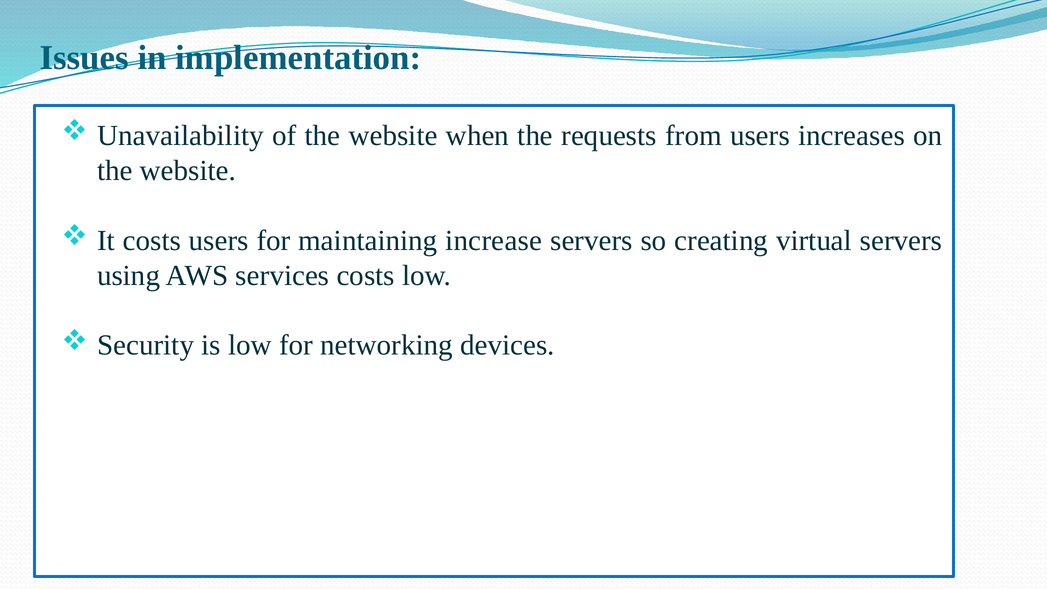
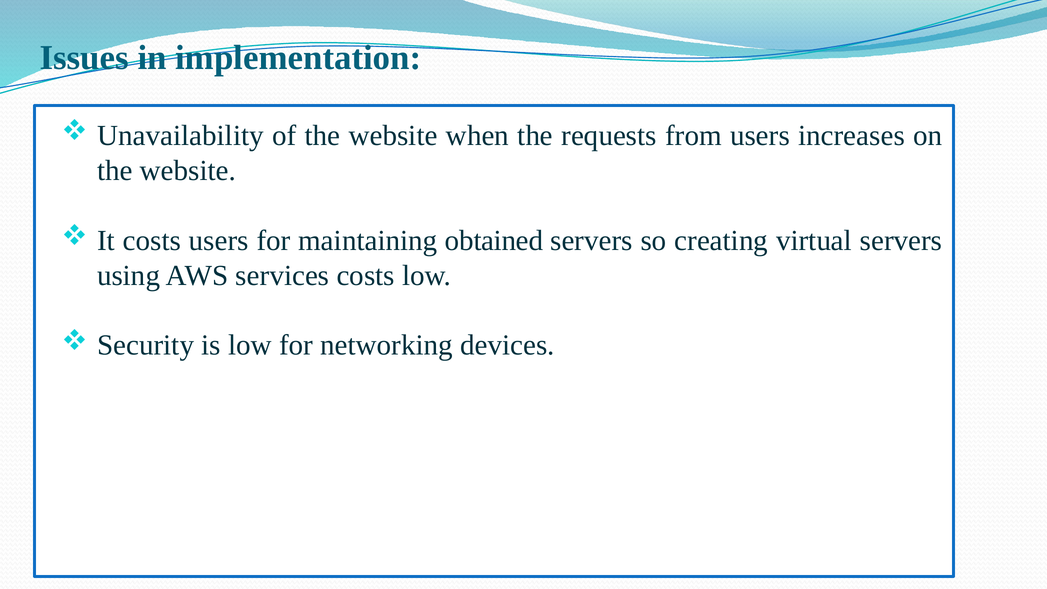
increase: increase -> obtained (494, 240)
